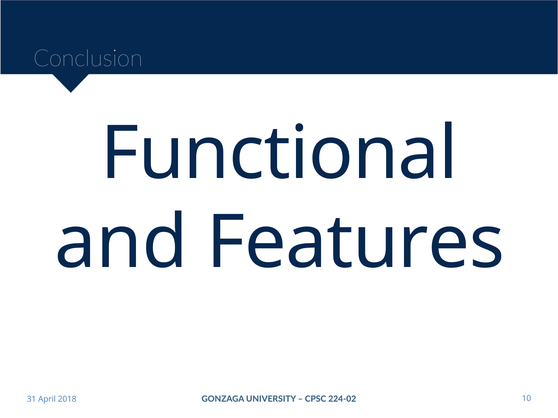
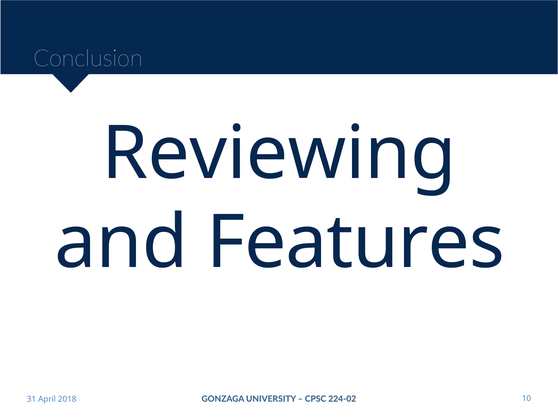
Functional: Functional -> Reviewing (279, 154)
